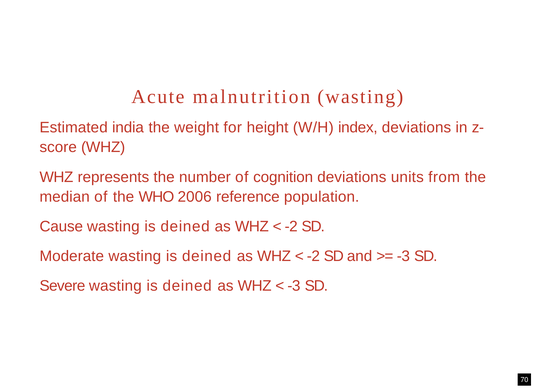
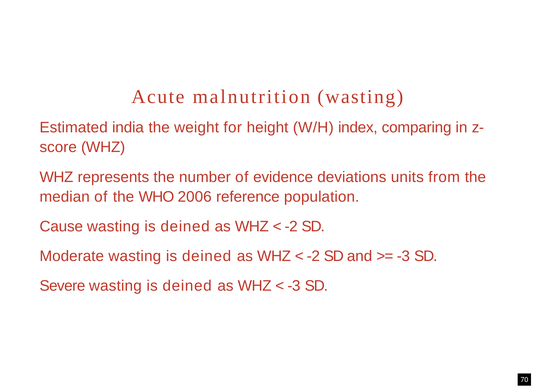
index deviations: deviations -> comparing (417, 128)
cognition: cognition -> evidence (283, 177)
